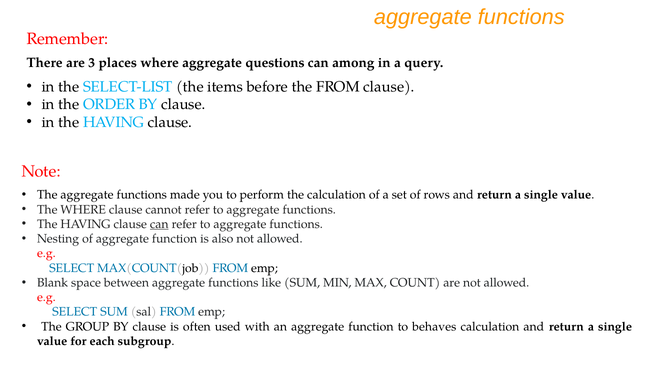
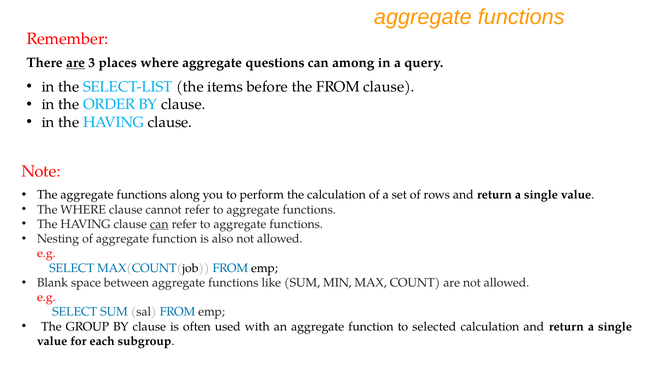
are underline: none -> present (76, 63)
made: made -> along (185, 195)
behaves: behaves -> selected (434, 327)
